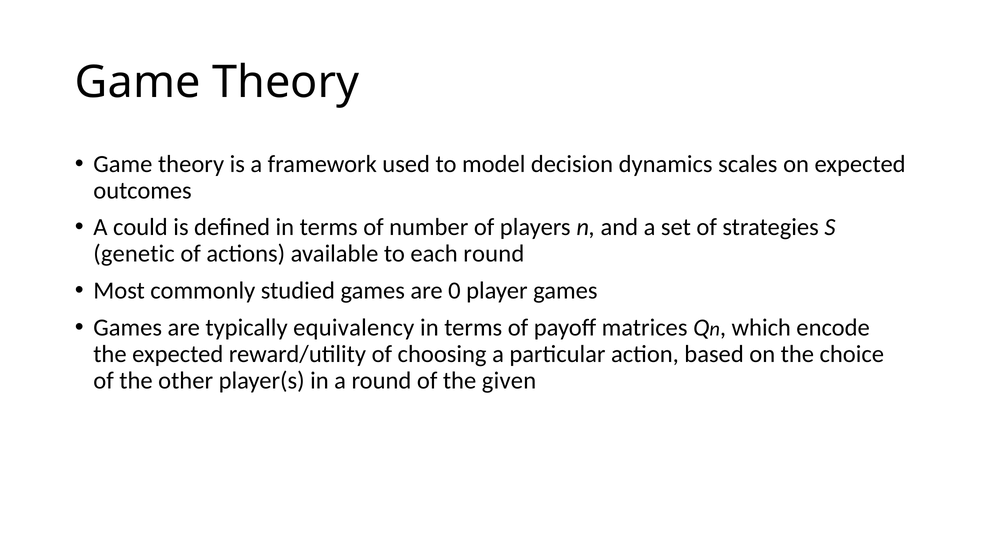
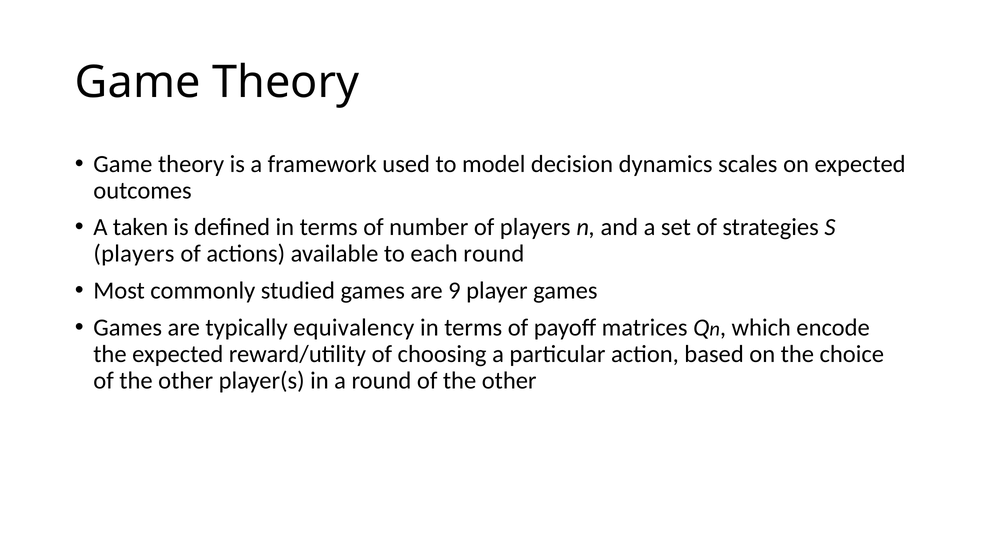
could: could -> taken (141, 227)
genetic: genetic -> players (134, 254)
0: 0 -> 9 (454, 291)
round of the given: given -> other (509, 380)
